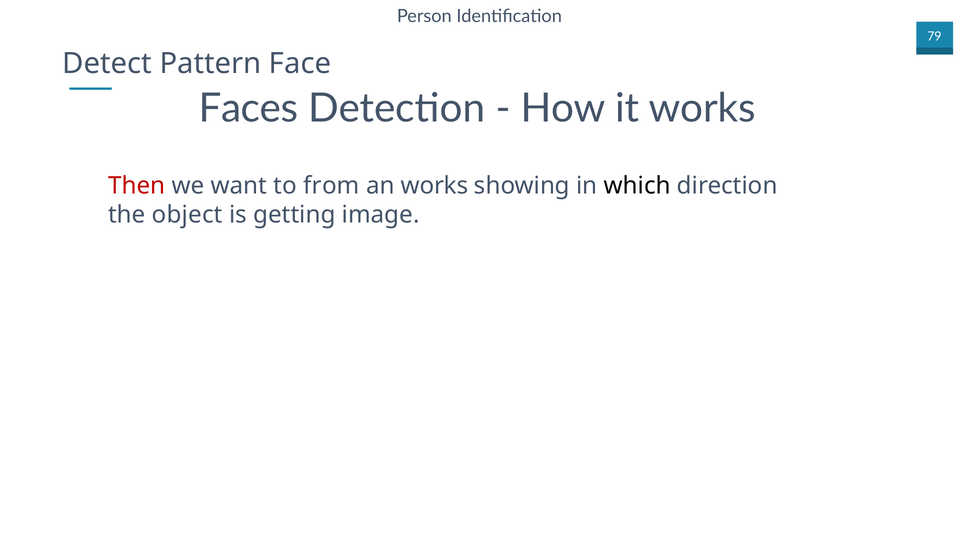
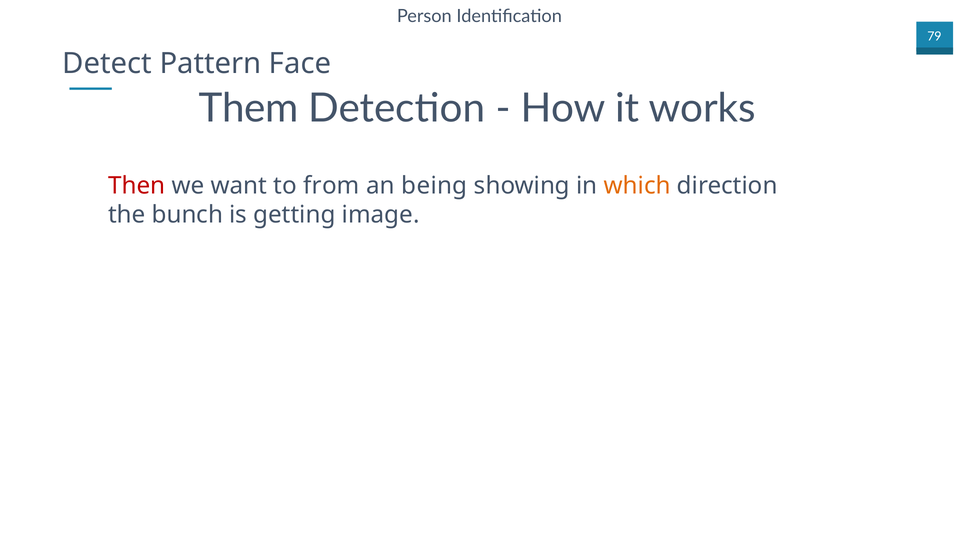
Faces: Faces -> Them (249, 108)
an works: works -> being (434, 186)
which colour: black -> orange (637, 186)
object: object -> bunch (187, 215)
